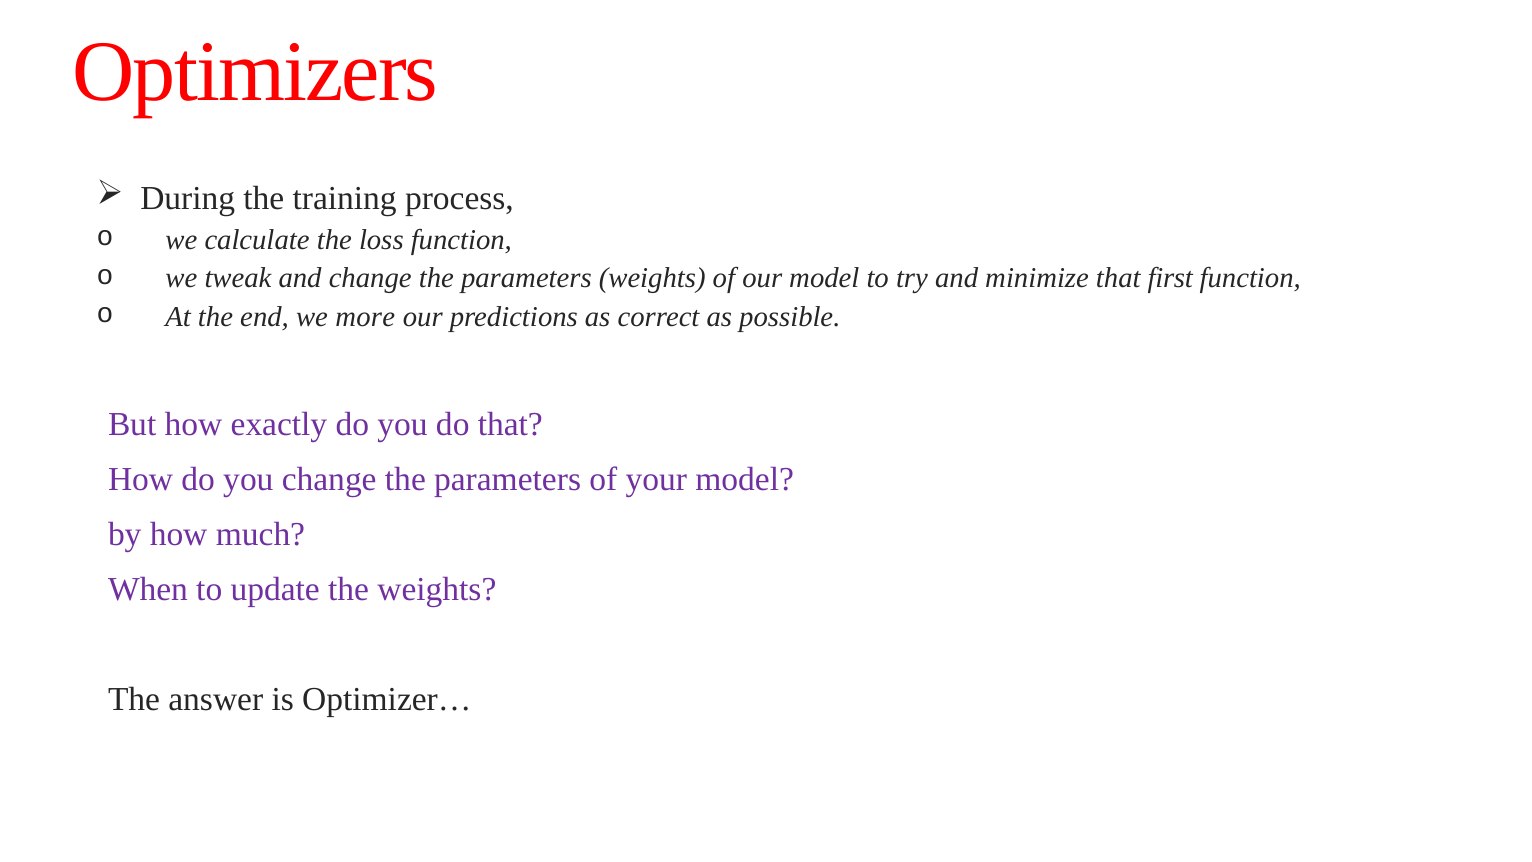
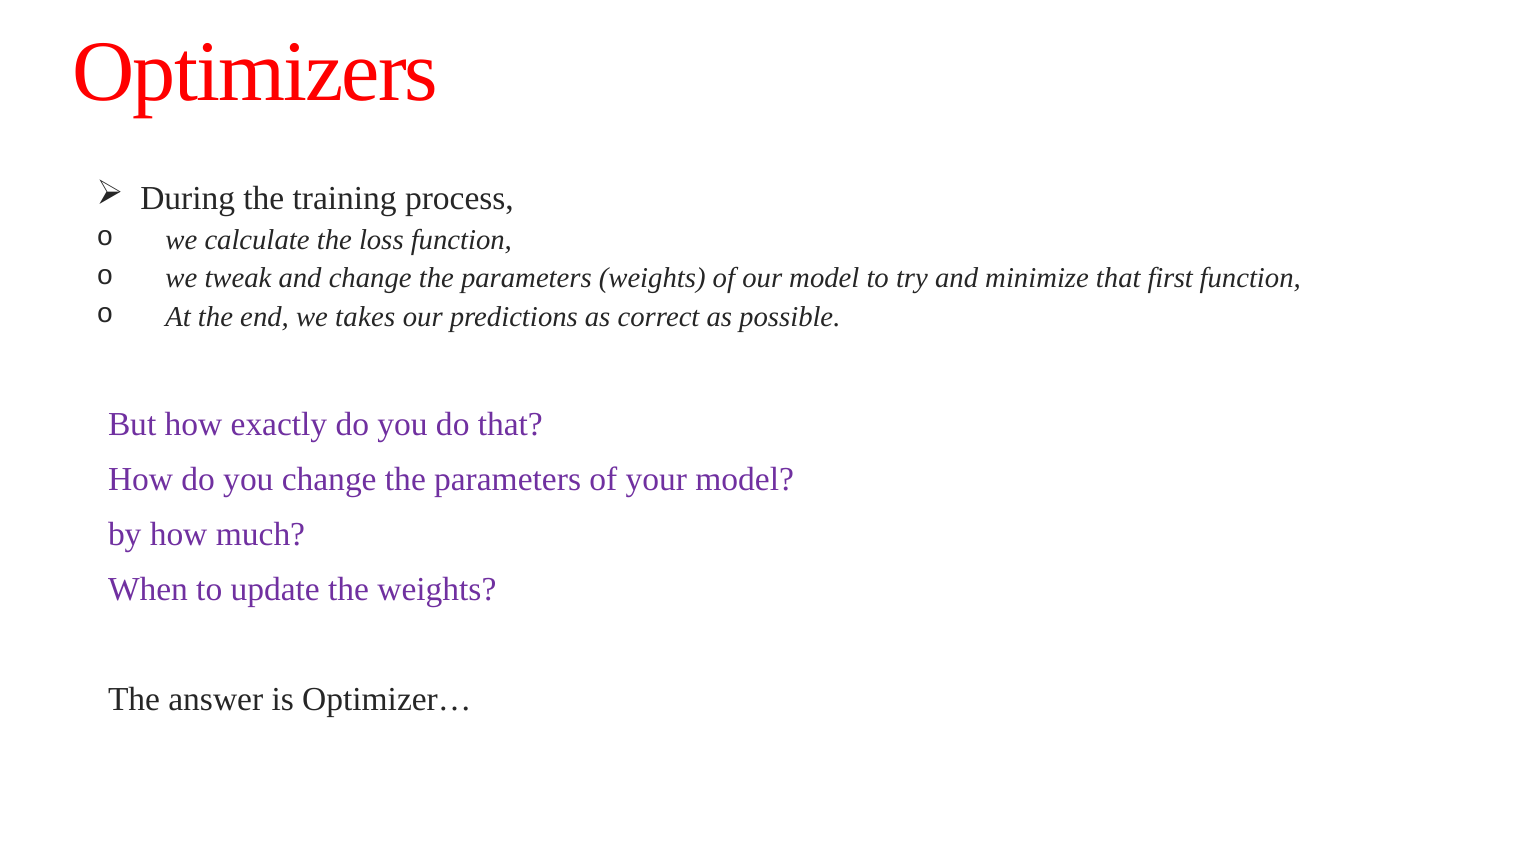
more: more -> takes (365, 317)
